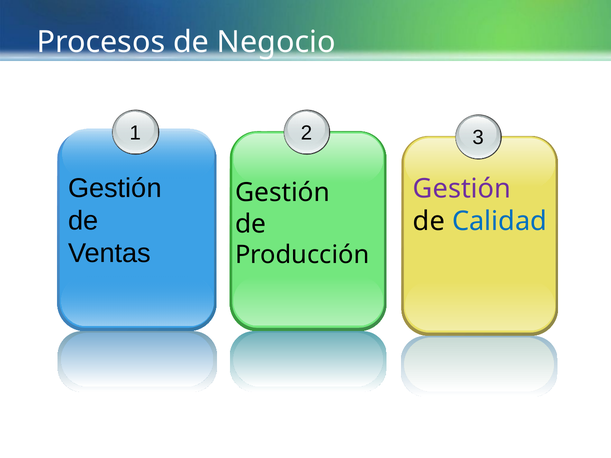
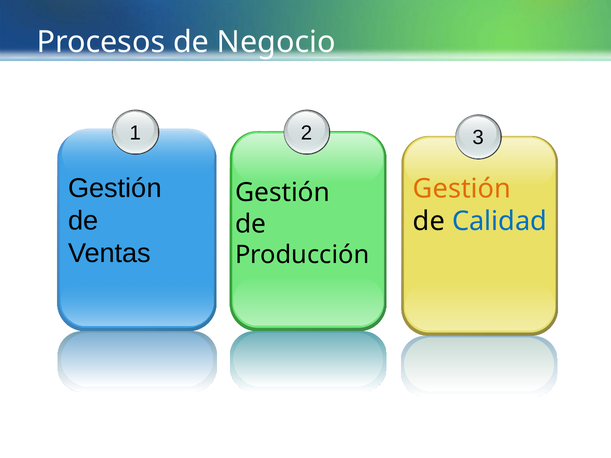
Gestión colour: purple -> orange (462, 189)
